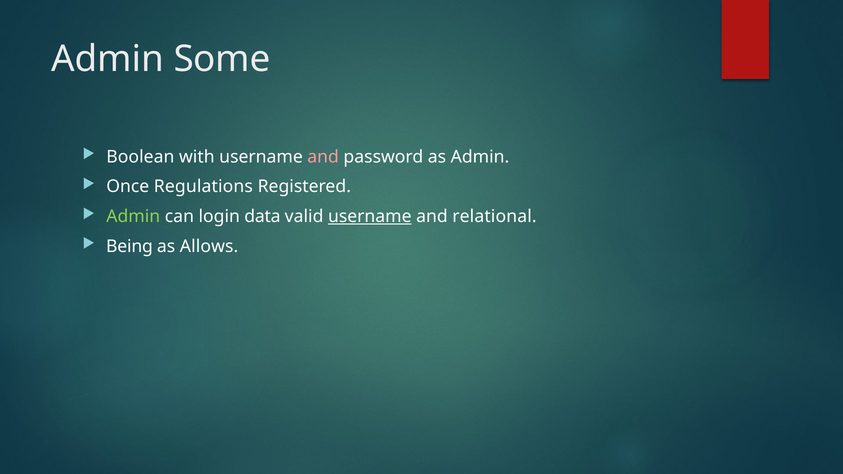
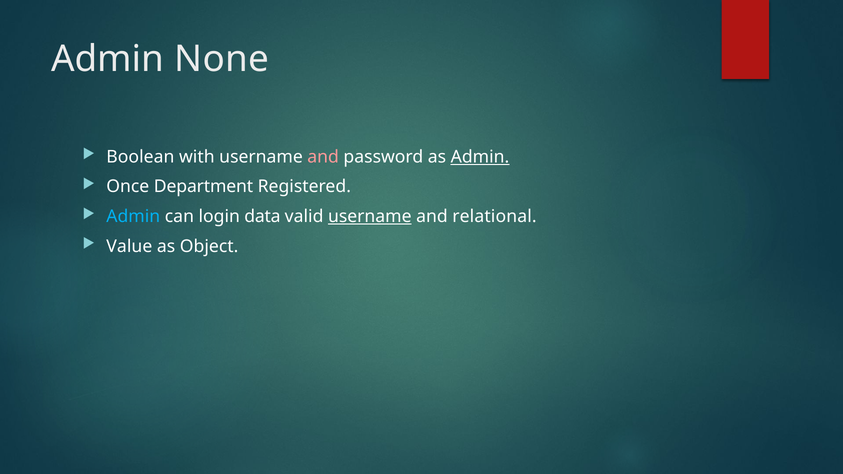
Some: Some -> None (222, 59)
Admin underline: none -> present (480, 157)
Regulations: Regulations -> Department (204, 187)
Admin colour: light green -> light blue (133, 217)
Being: Being -> Value (129, 247)
Allows: Allows -> Object (209, 247)
